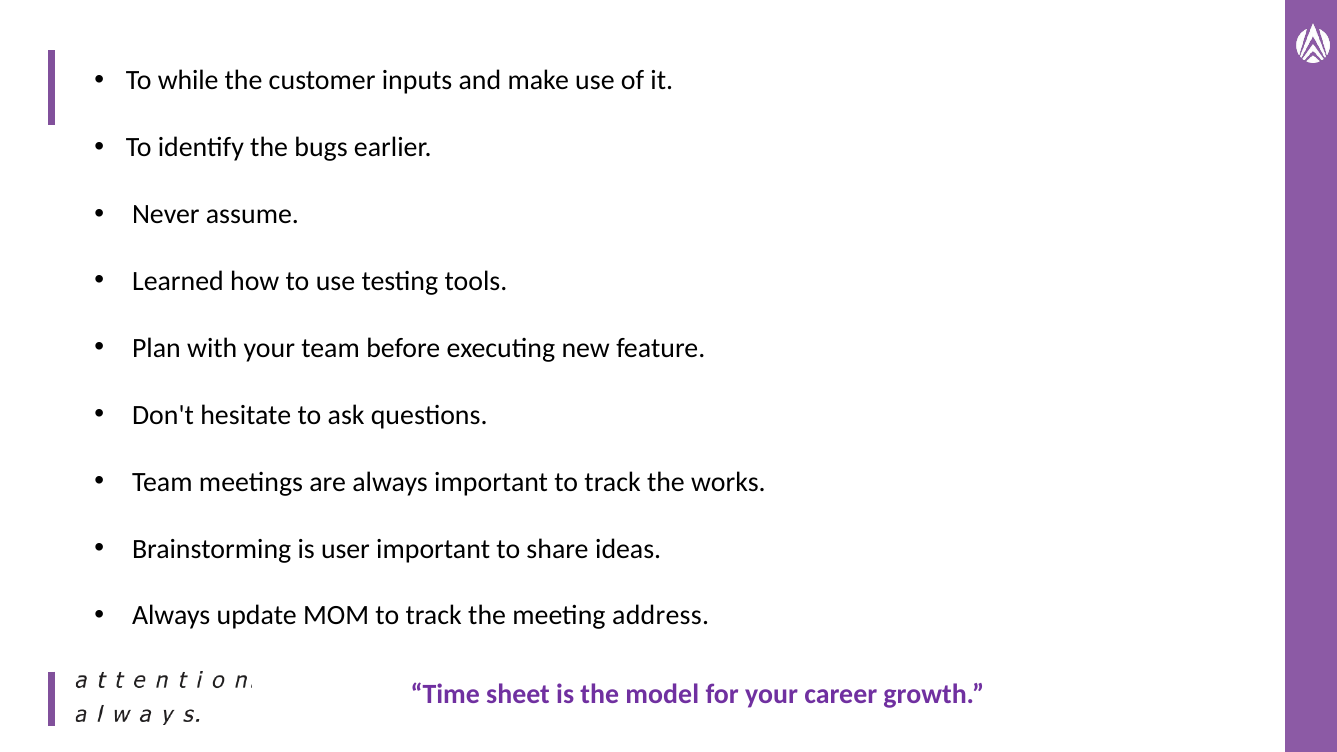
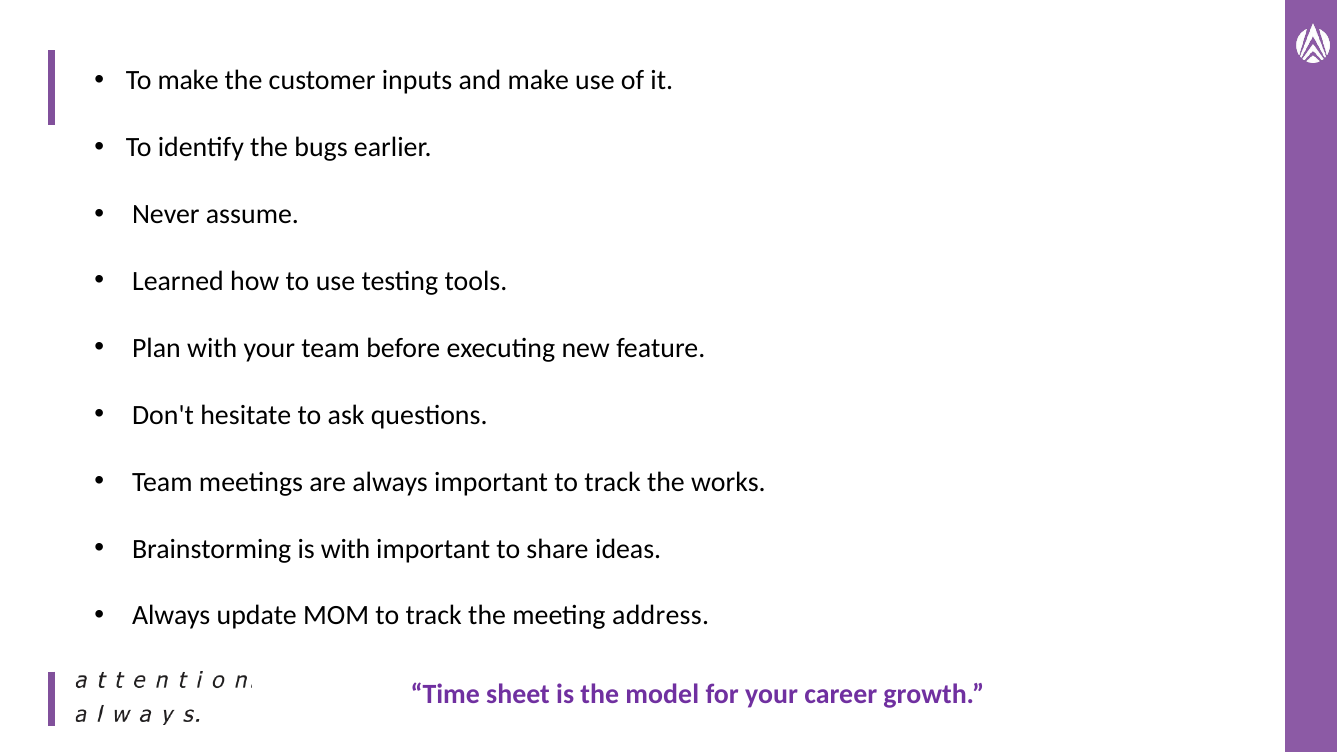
To while: while -> make (188, 81)
is user: user -> with (346, 549)
